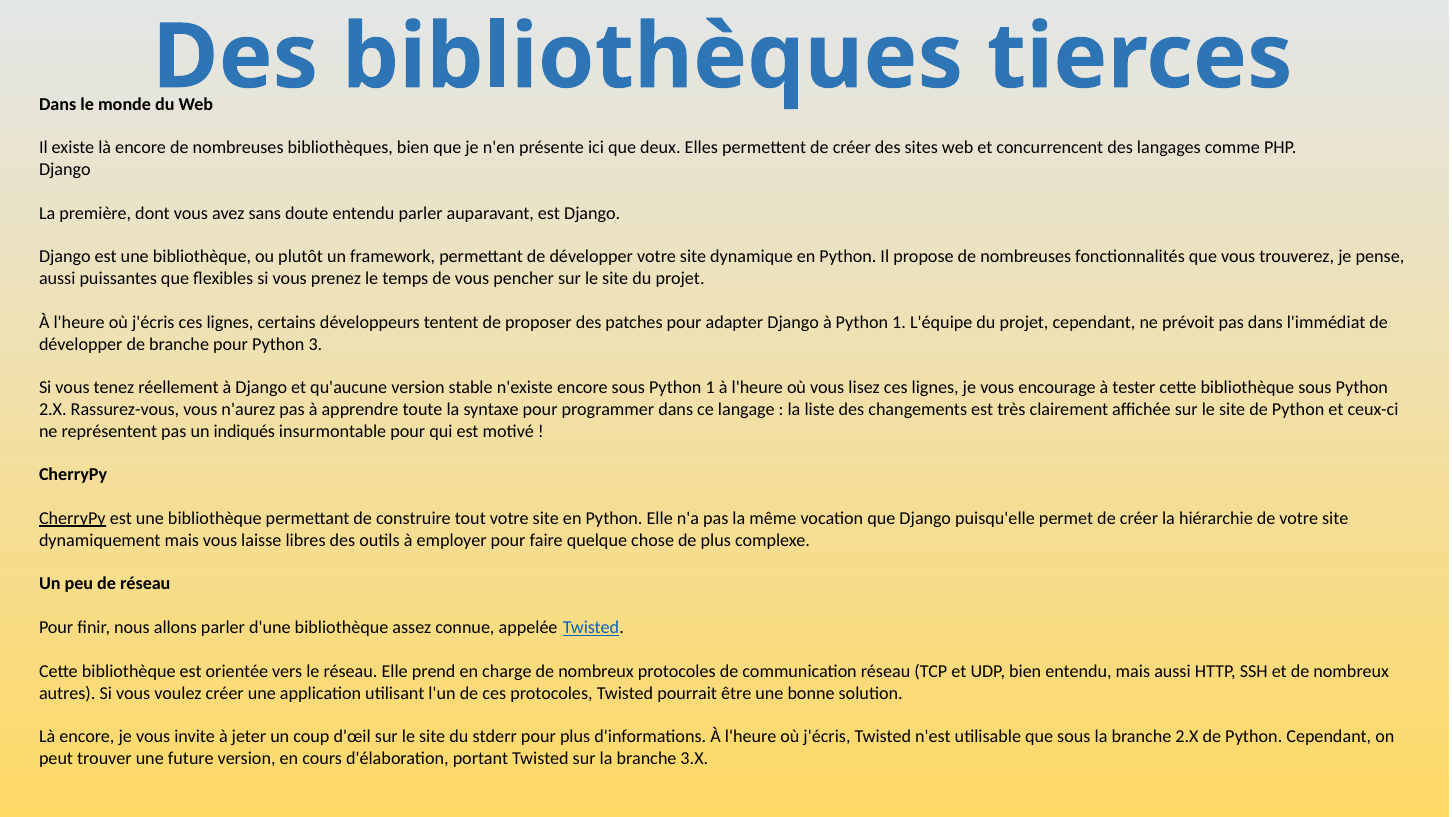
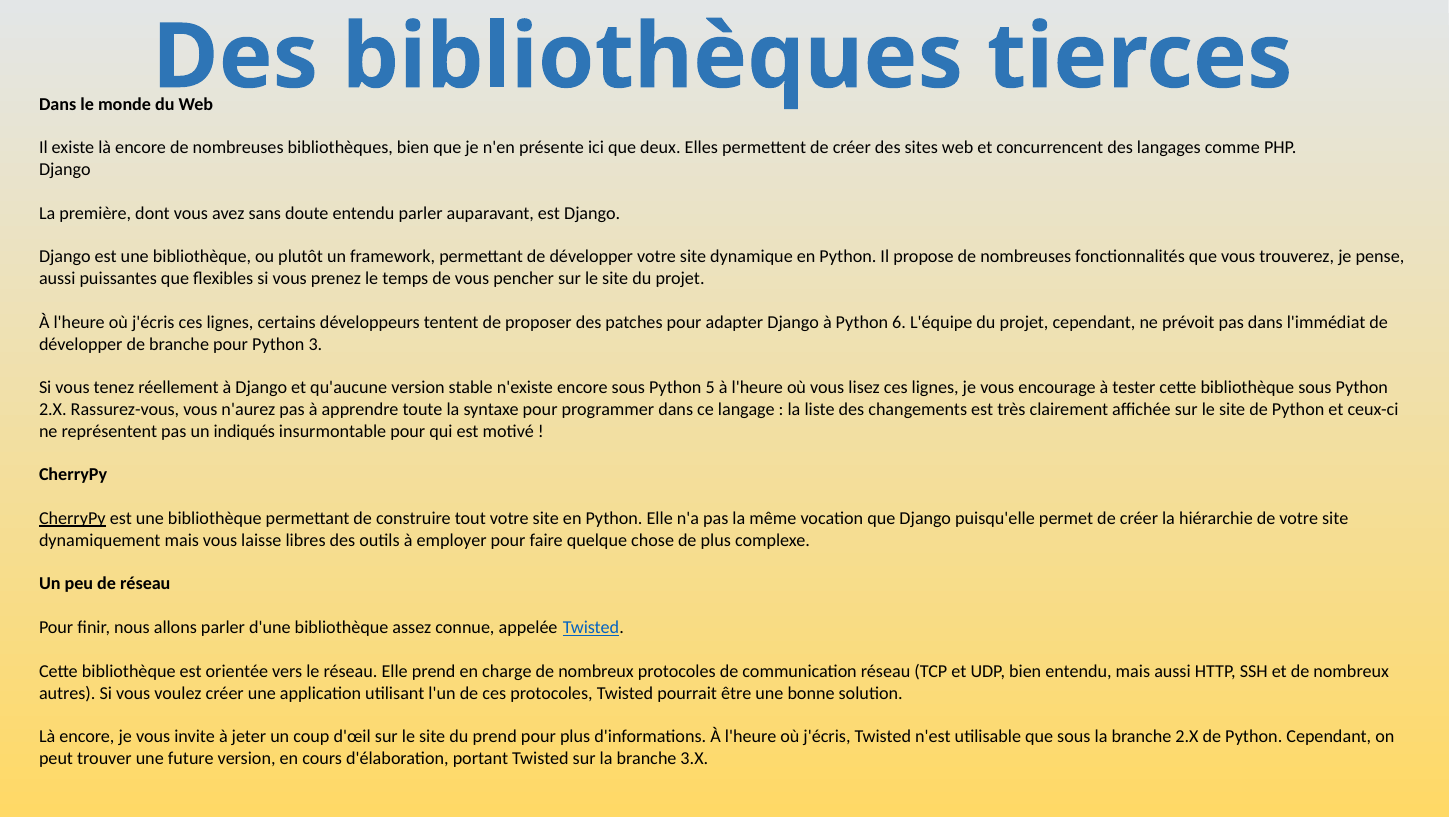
à Python 1: 1 -> 6 (899, 322)
sous Python 1: 1 -> 5 (710, 387)
du stderr: stderr -> prend (495, 737)
